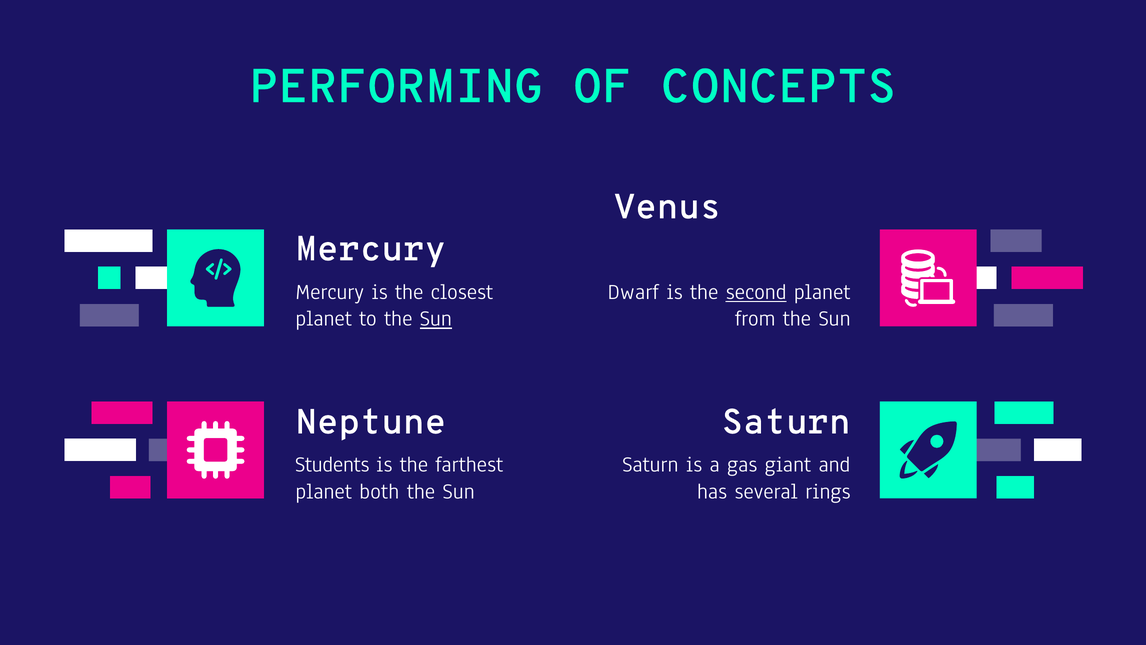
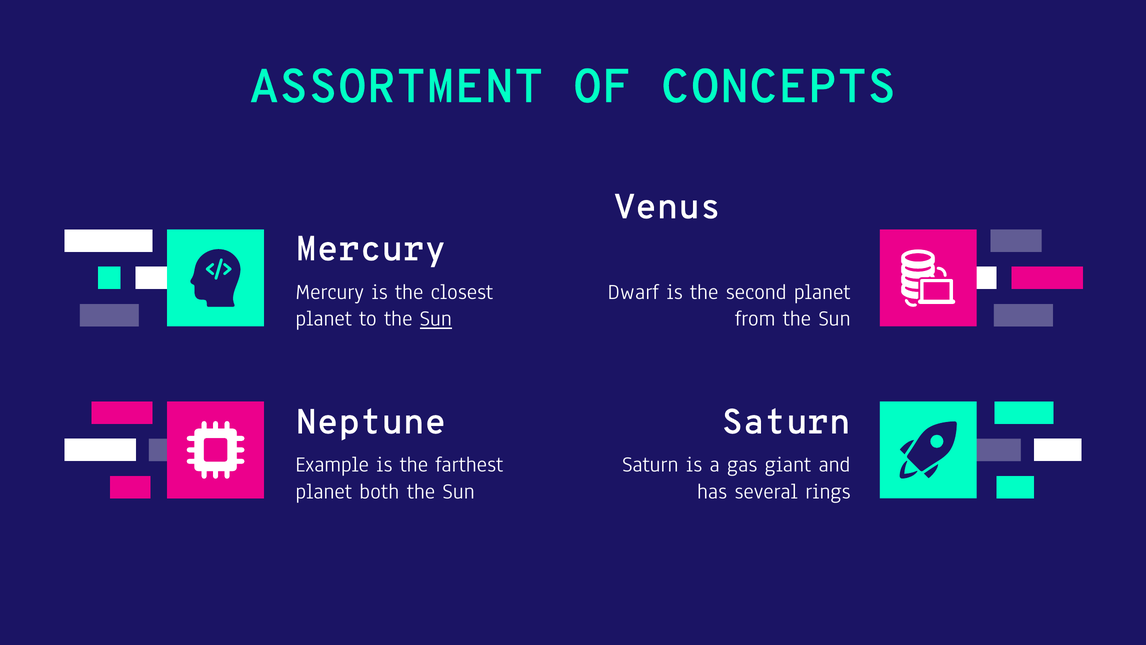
PERFORMING: PERFORMING -> ASSORTMENT (396, 86)
second underline: present -> none (756, 292)
Students: Students -> Example (332, 464)
